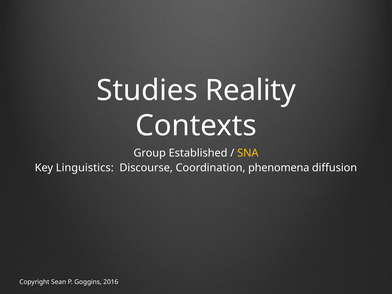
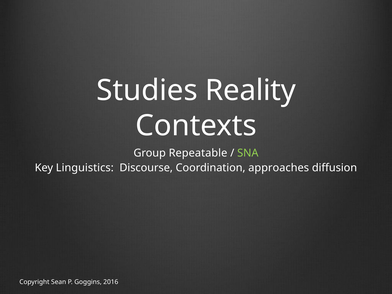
Established: Established -> Repeatable (198, 153)
SNA colour: yellow -> light green (248, 153)
phenomena: phenomena -> approaches (279, 168)
